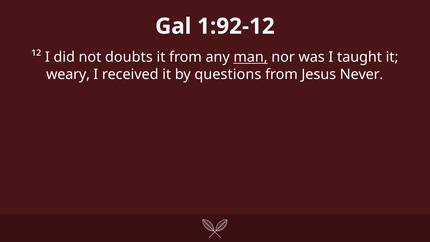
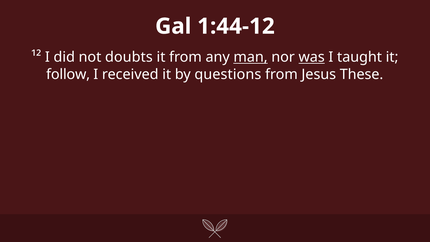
1:92-12: 1:92-12 -> 1:44-12 (236, 26)
was underline: none -> present (312, 57)
weary: weary -> follow (68, 74)
Never: Never -> These (362, 74)
